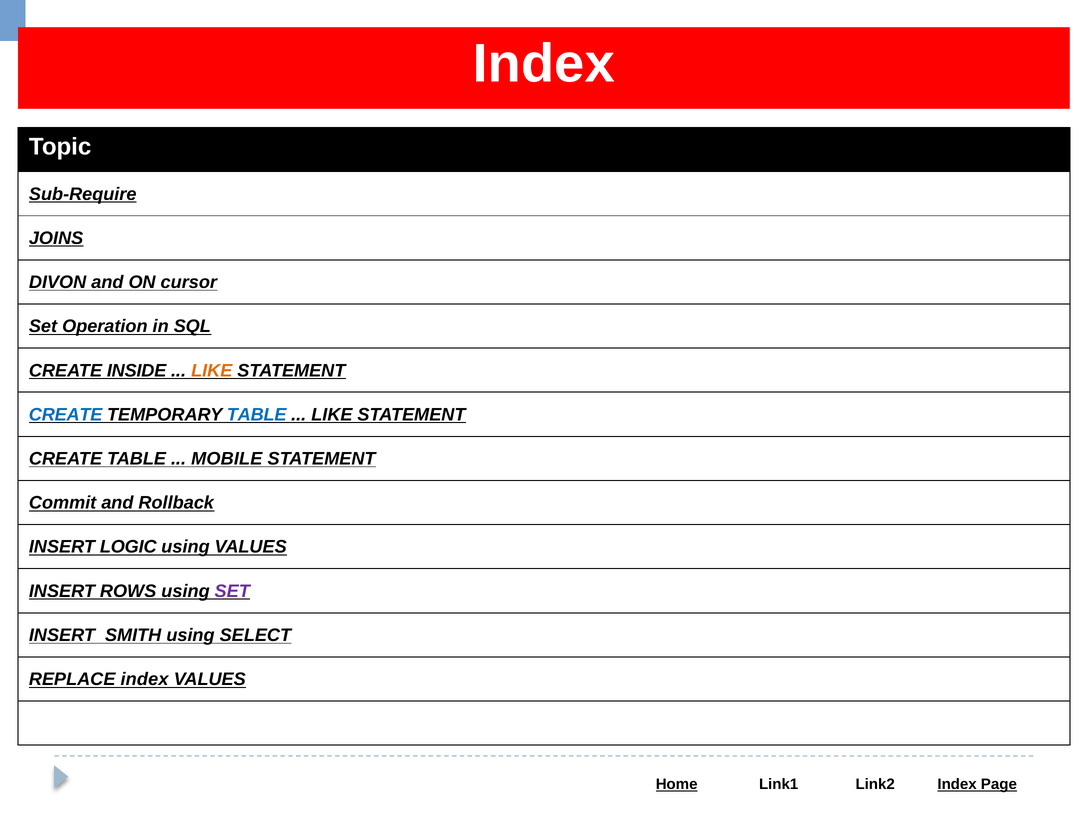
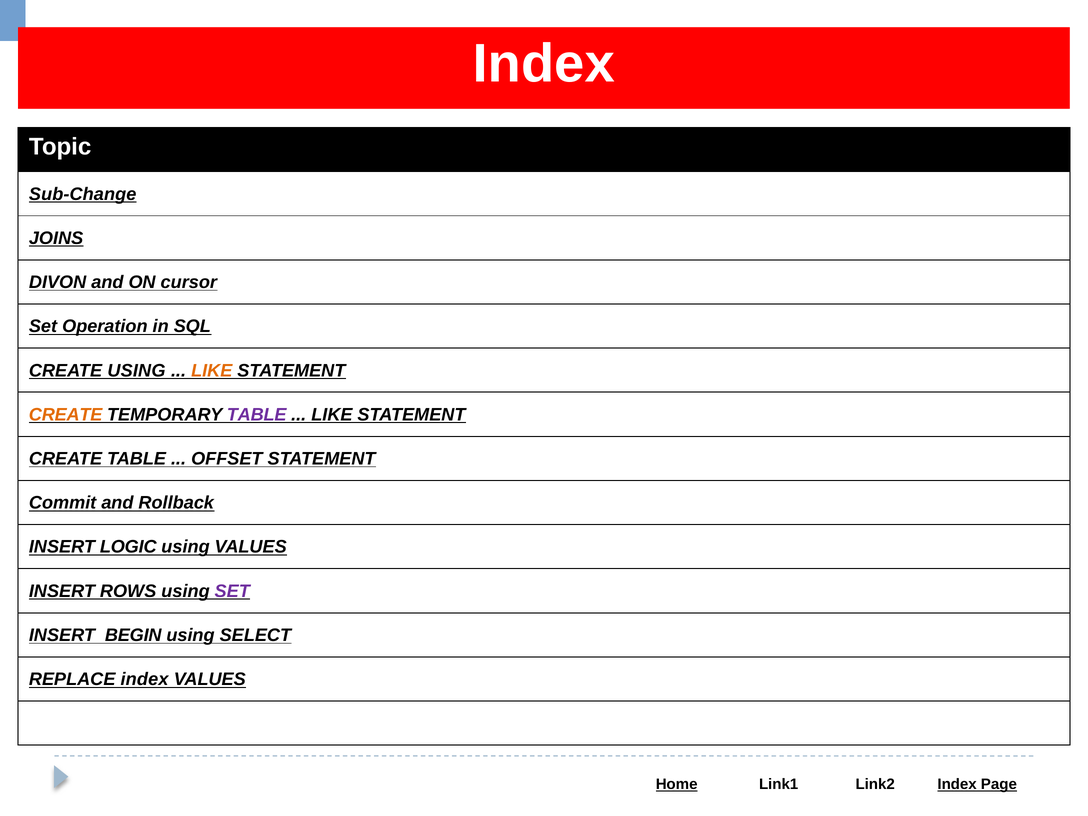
Sub-Require: Sub-Require -> Sub-Change (83, 194)
CREATE INSIDE: INSIDE -> USING (136, 371)
CREATE colour: blue -> orange (66, 415)
TABLE colour: blue -> purple (257, 415)
MOBILE: MOBILE -> OFFSET (227, 459)
SMITH: SMITH -> BEGIN (133, 635)
